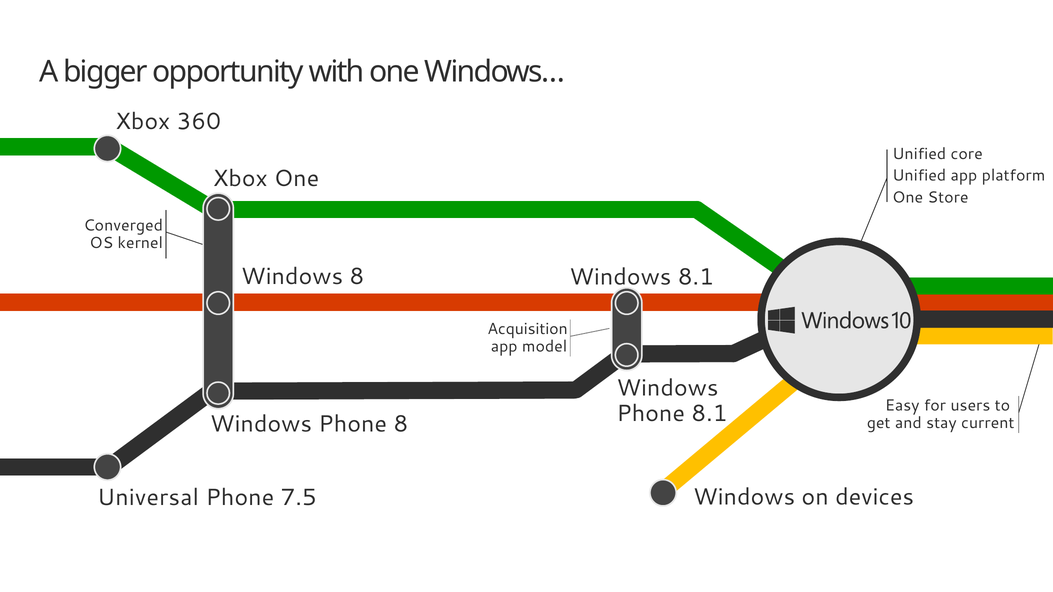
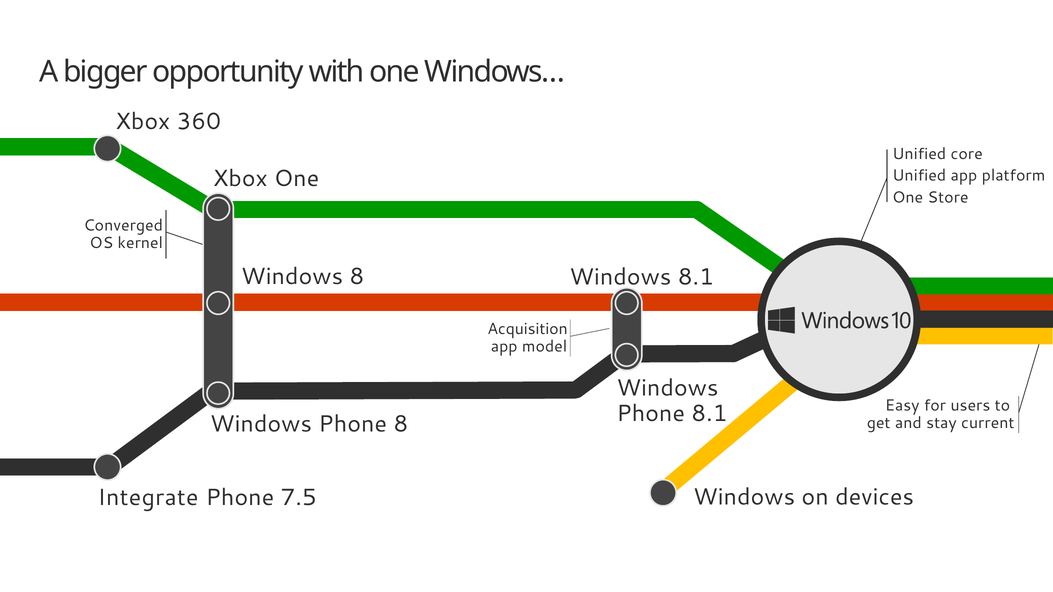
Universal: Universal -> Integrate (148, 498)
